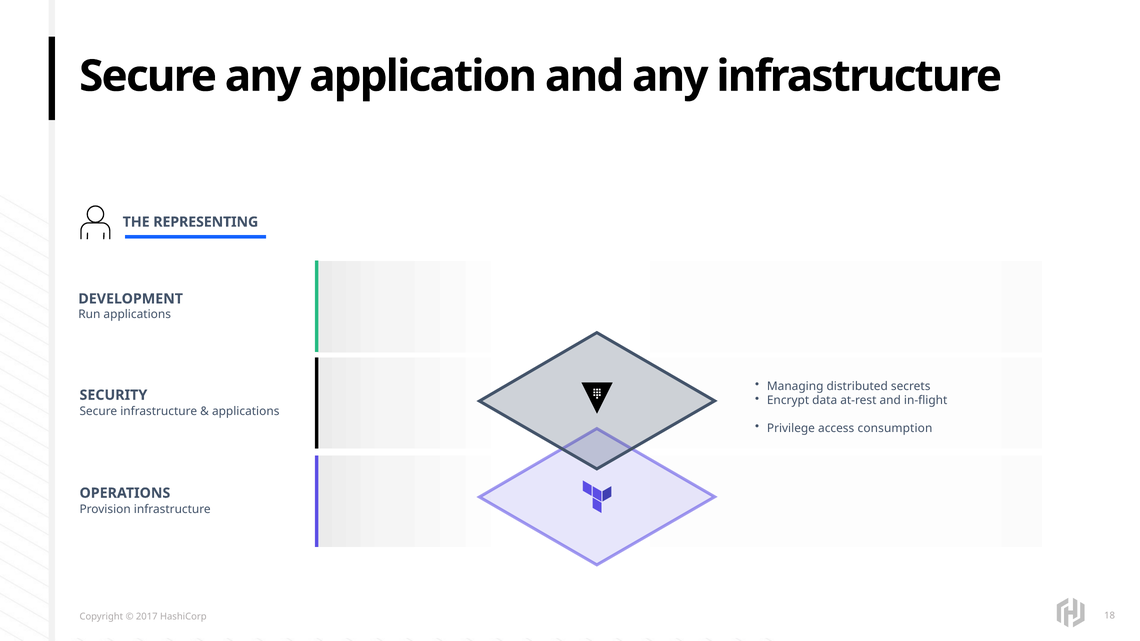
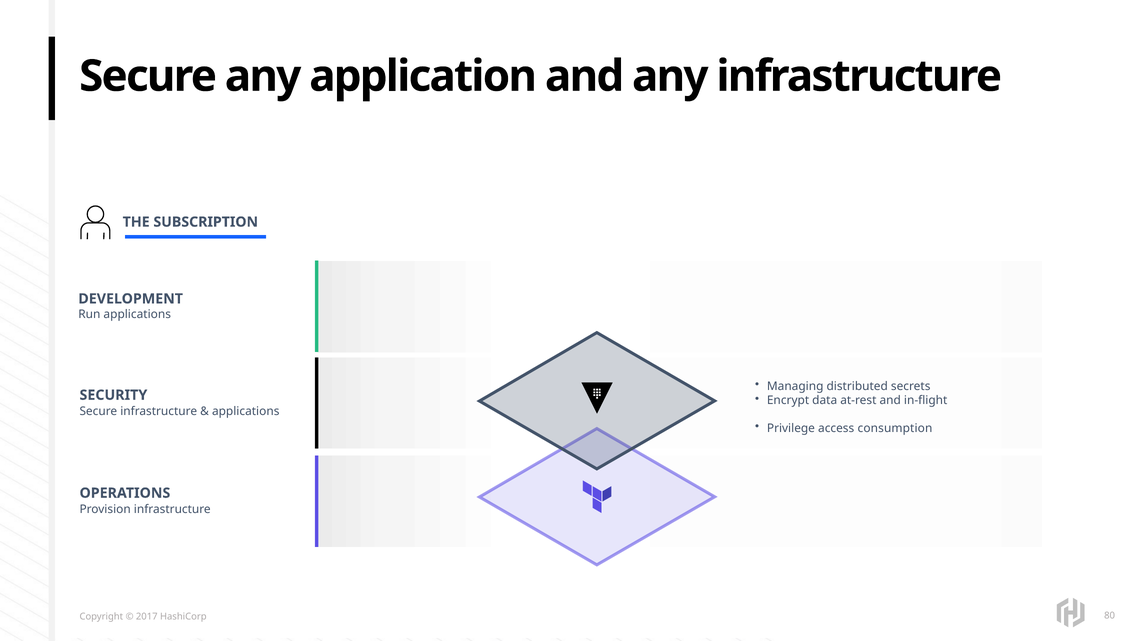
REPRESENTING: REPRESENTING -> SUBSCRIPTION (206, 222)
18: 18 -> 80 (1110, 616)
